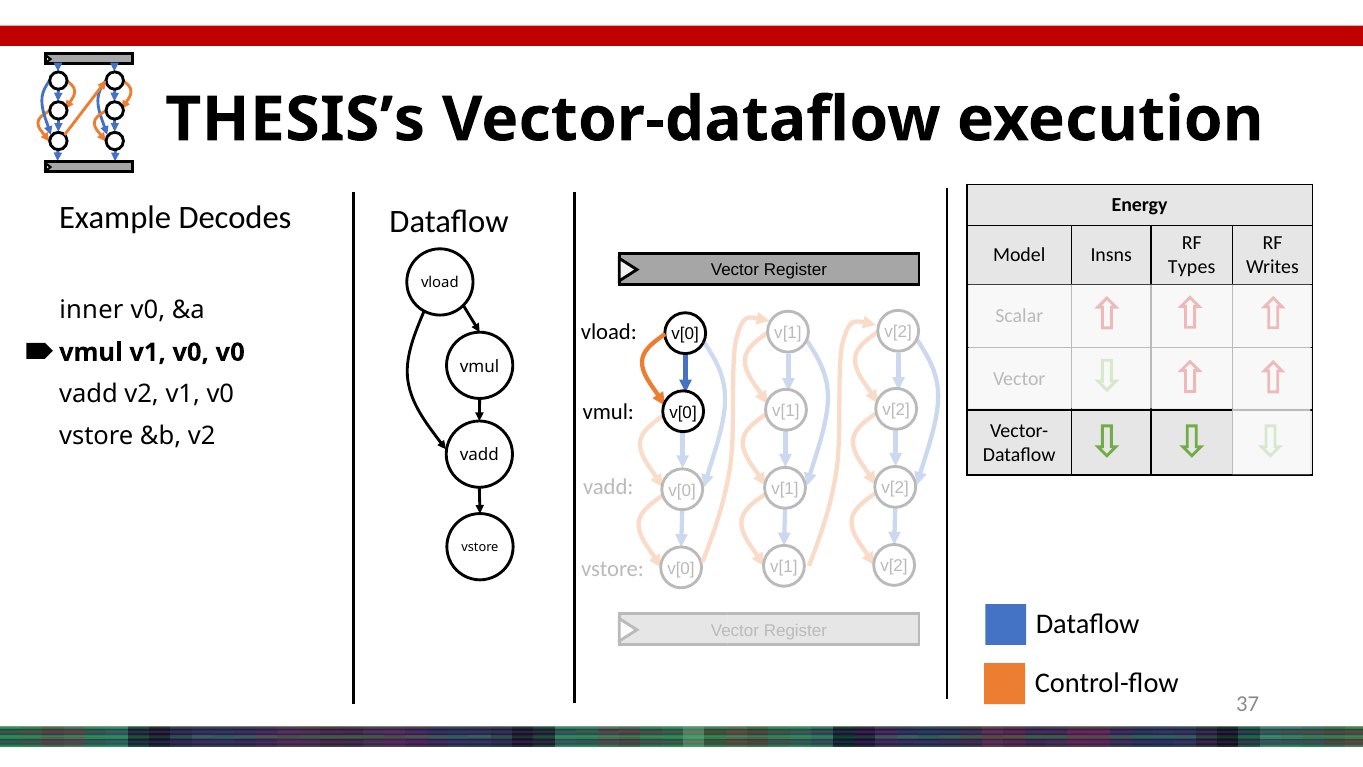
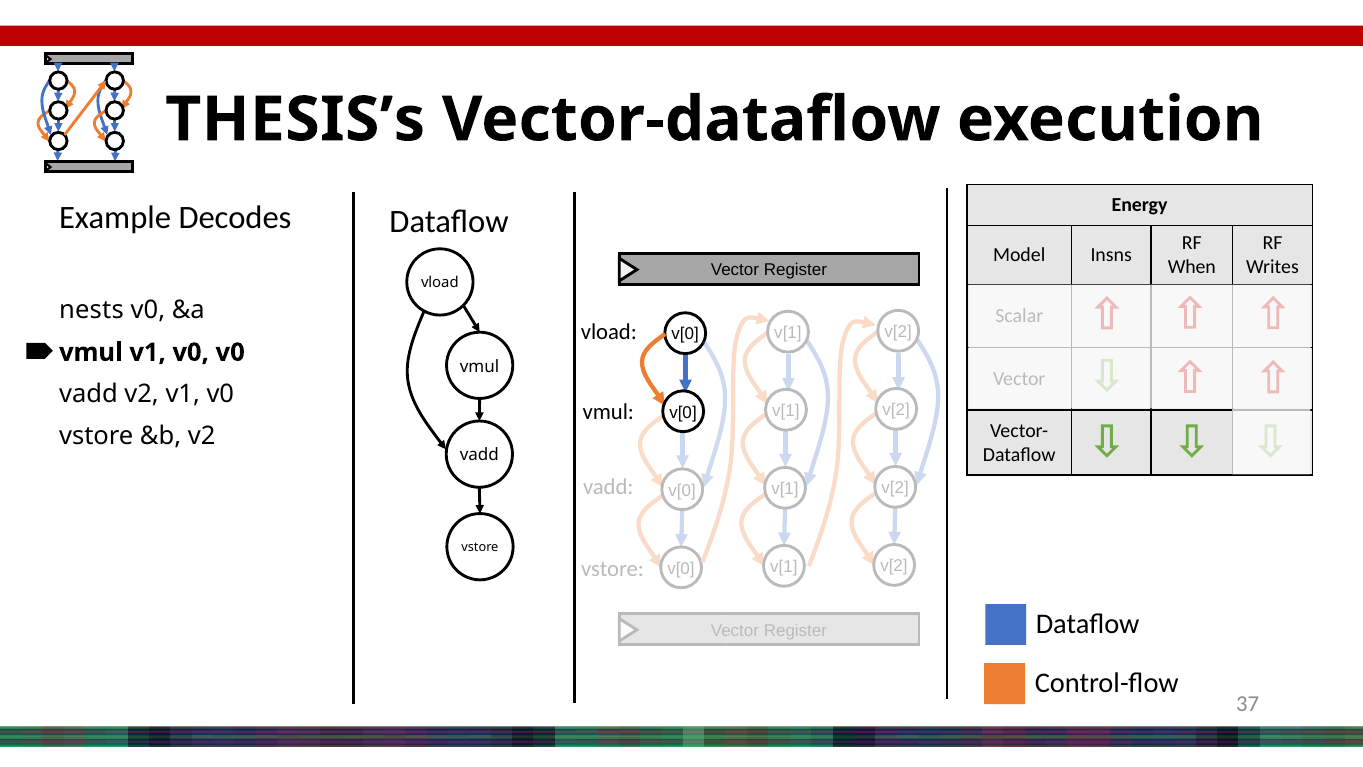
Types: Types -> When (1192, 267)
inner: inner -> nests (91, 310)
